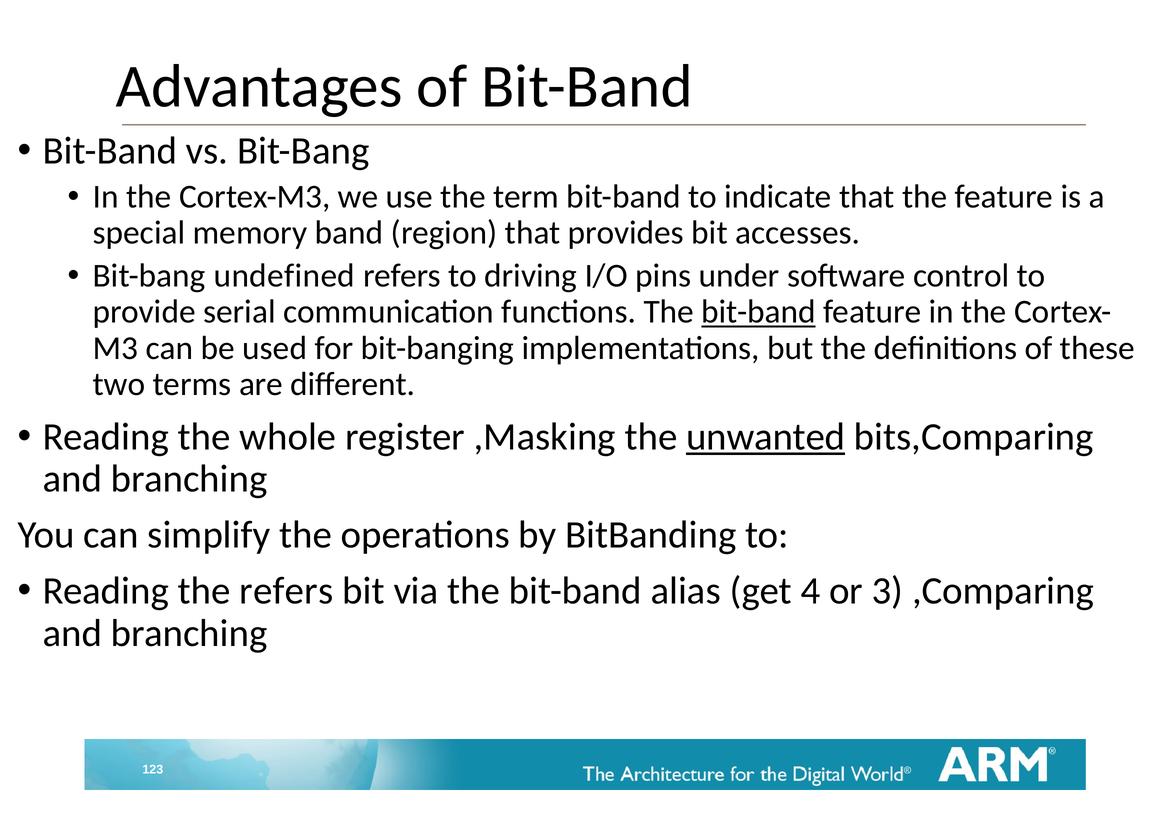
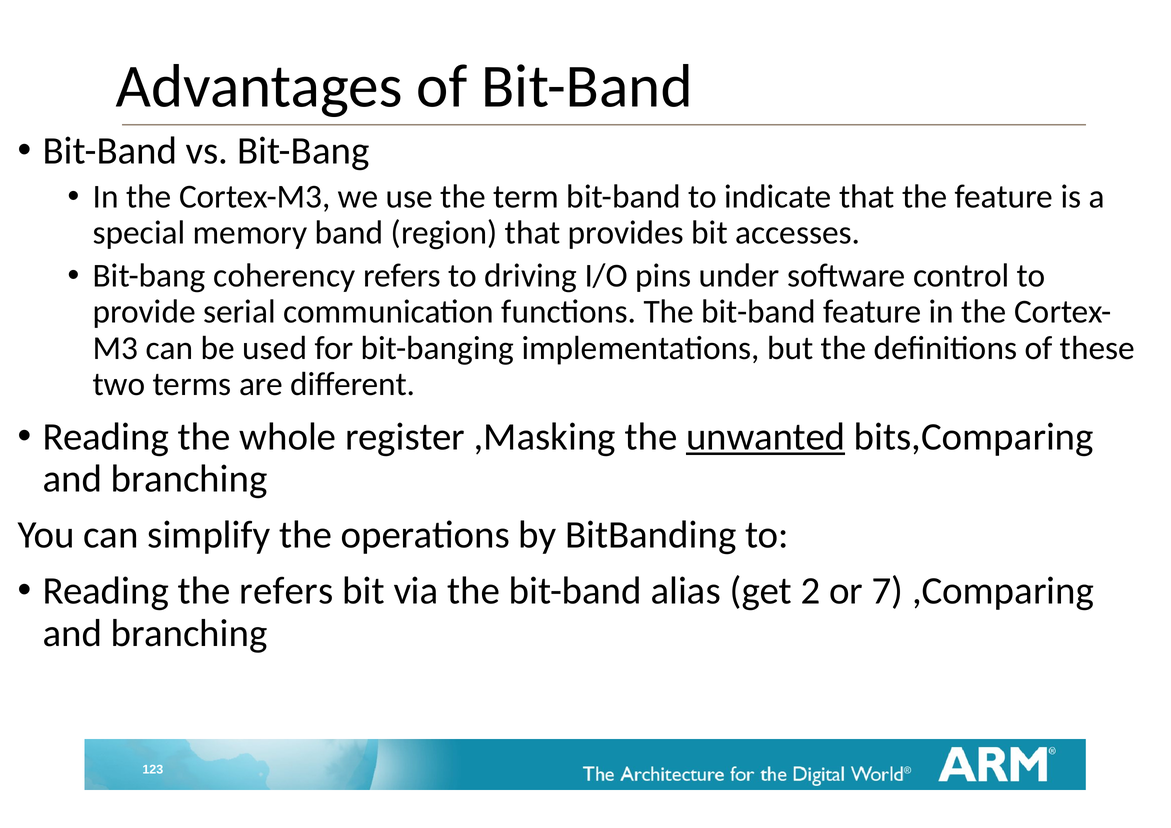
undefined: undefined -> coherency (284, 276)
bit-band underline: present -> none (758, 312)
4: 4 -> 2 (810, 591)
3: 3 -> 7 (887, 591)
